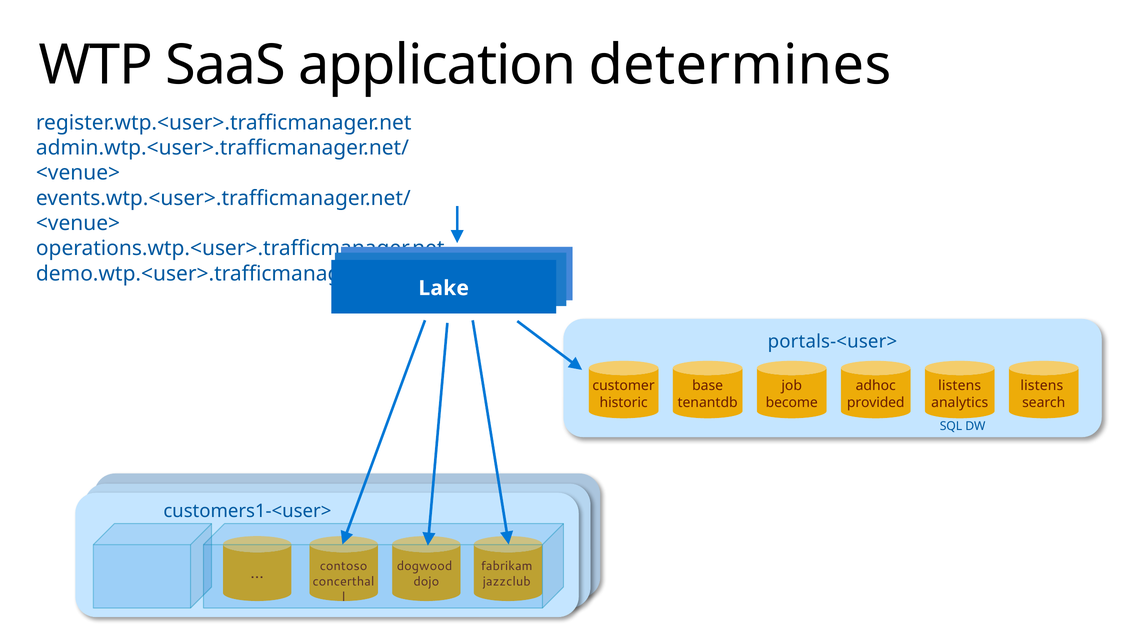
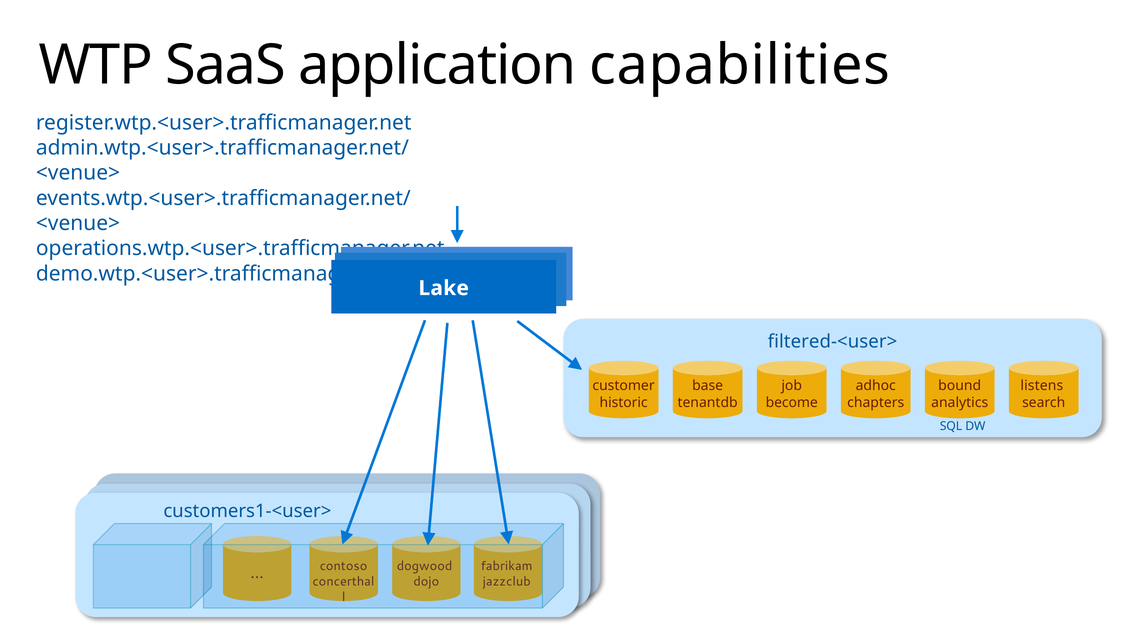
determines: determines -> capabilities (740, 65)
portals-<user>: portals-<user> -> filtered-<user> (832, 341)
listens: listens -> bound (960, 386)
provided: provided -> chapters (876, 402)
